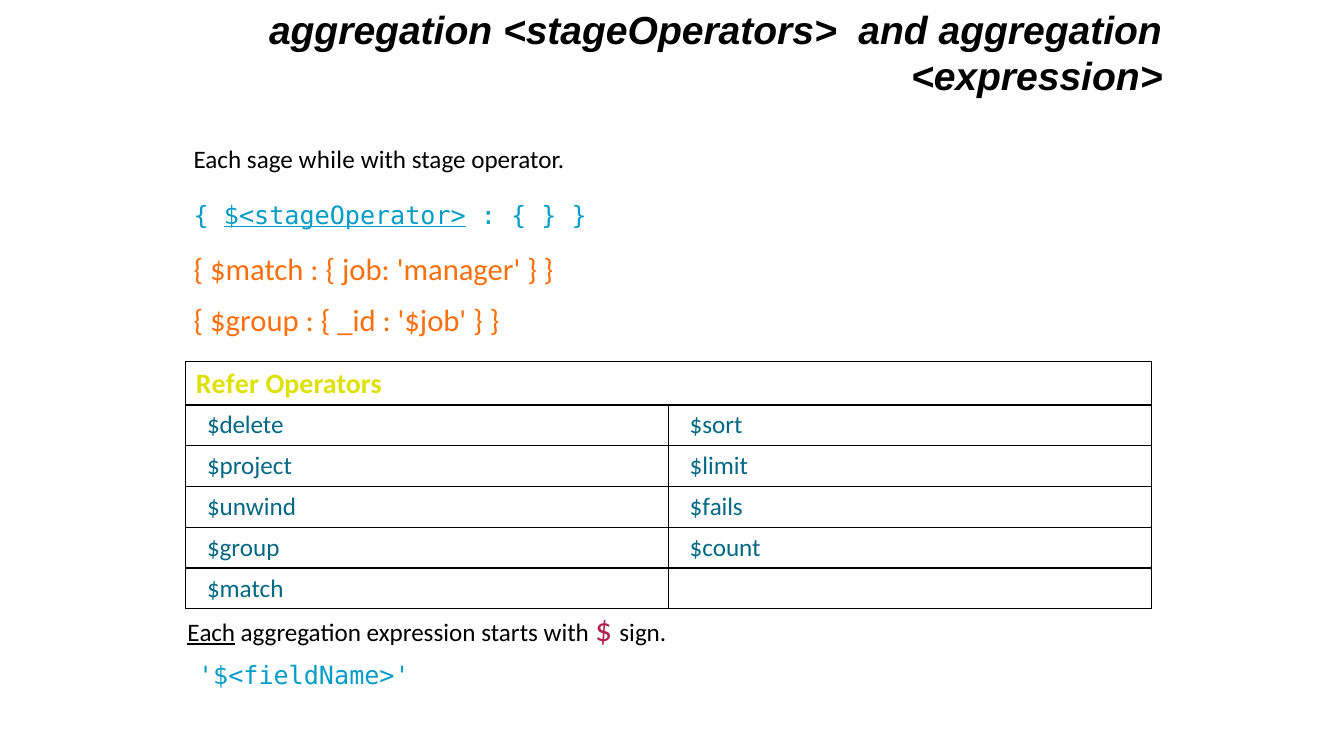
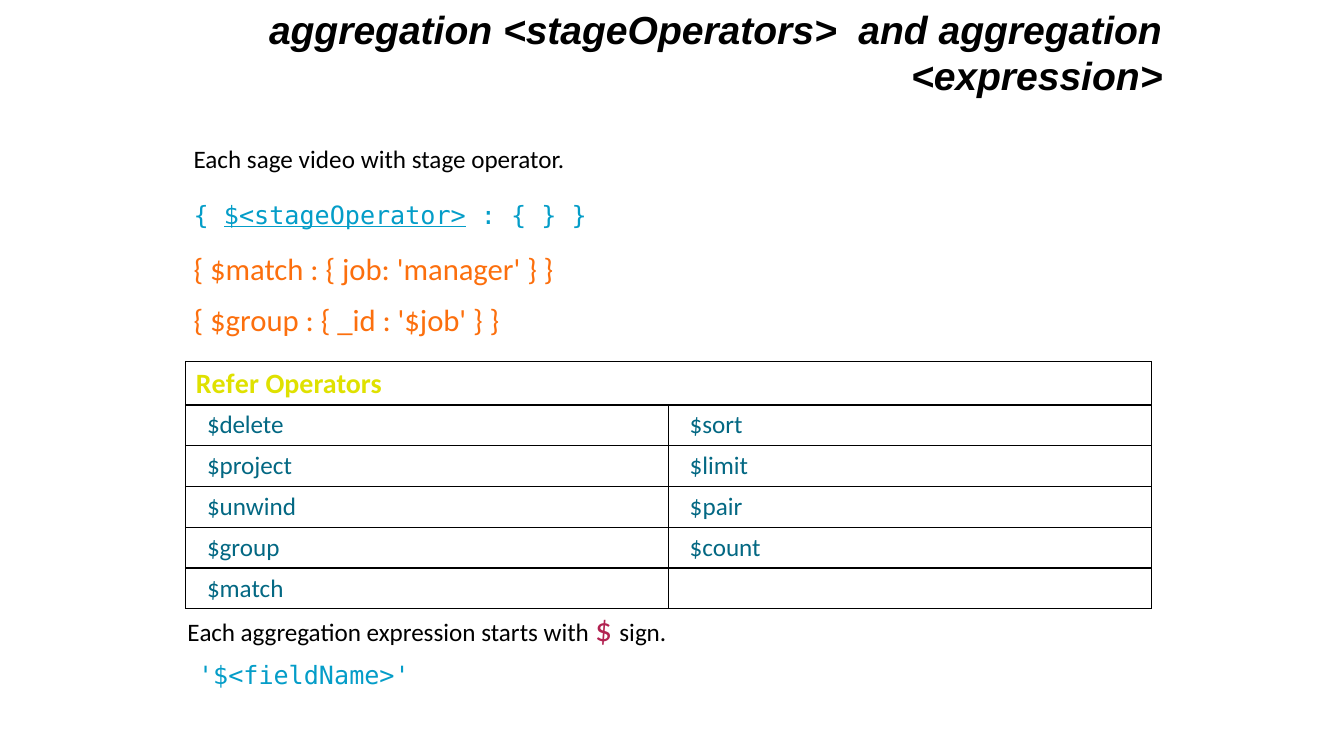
while: while -> video (327, 160)
$fails: $fails -> $pair (716, 507)
Each underline: present -> none (211, 633)
